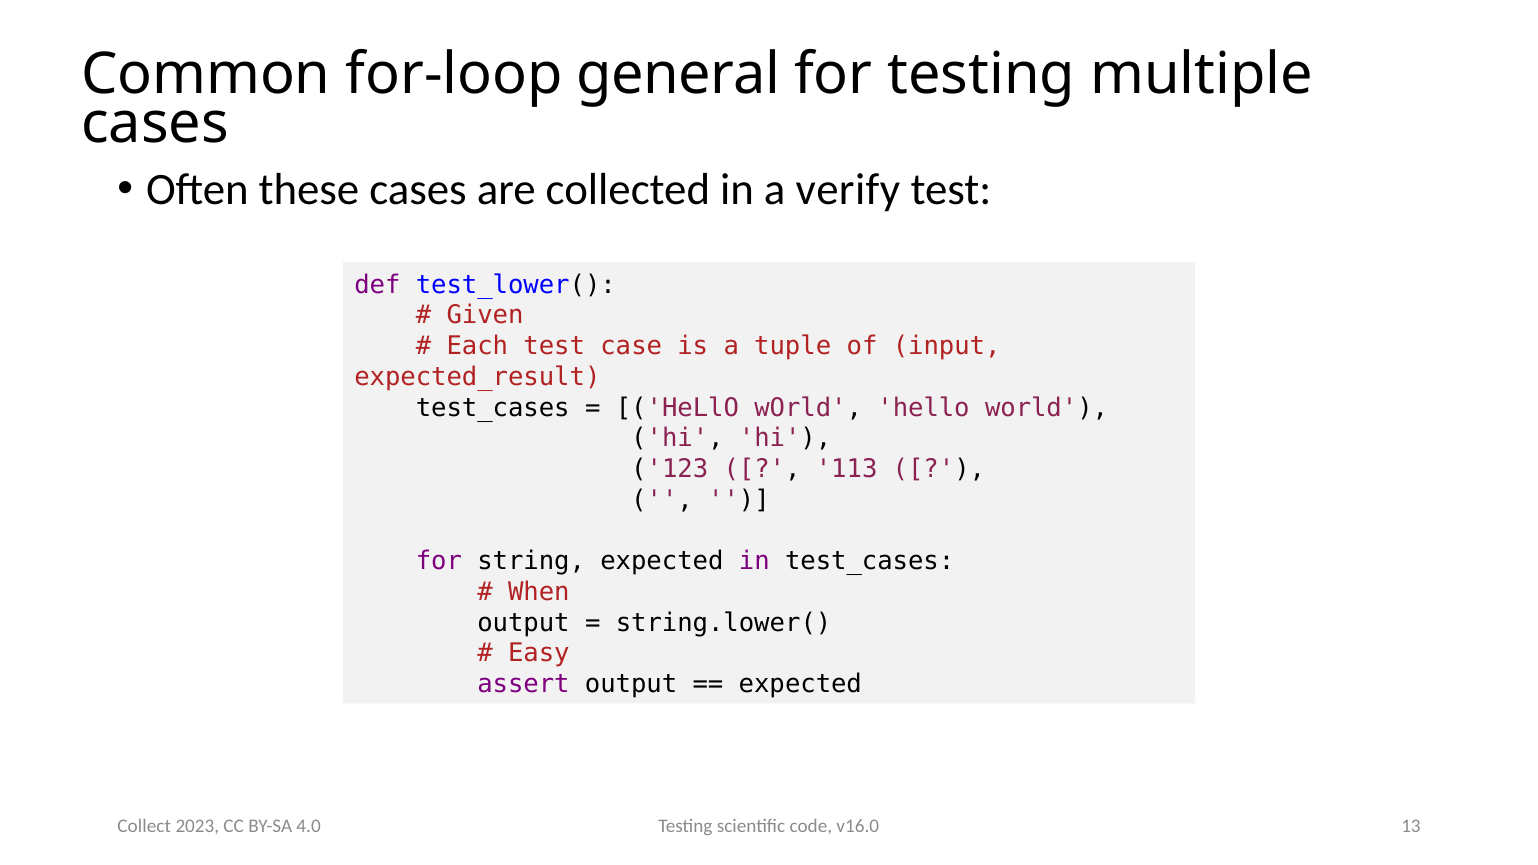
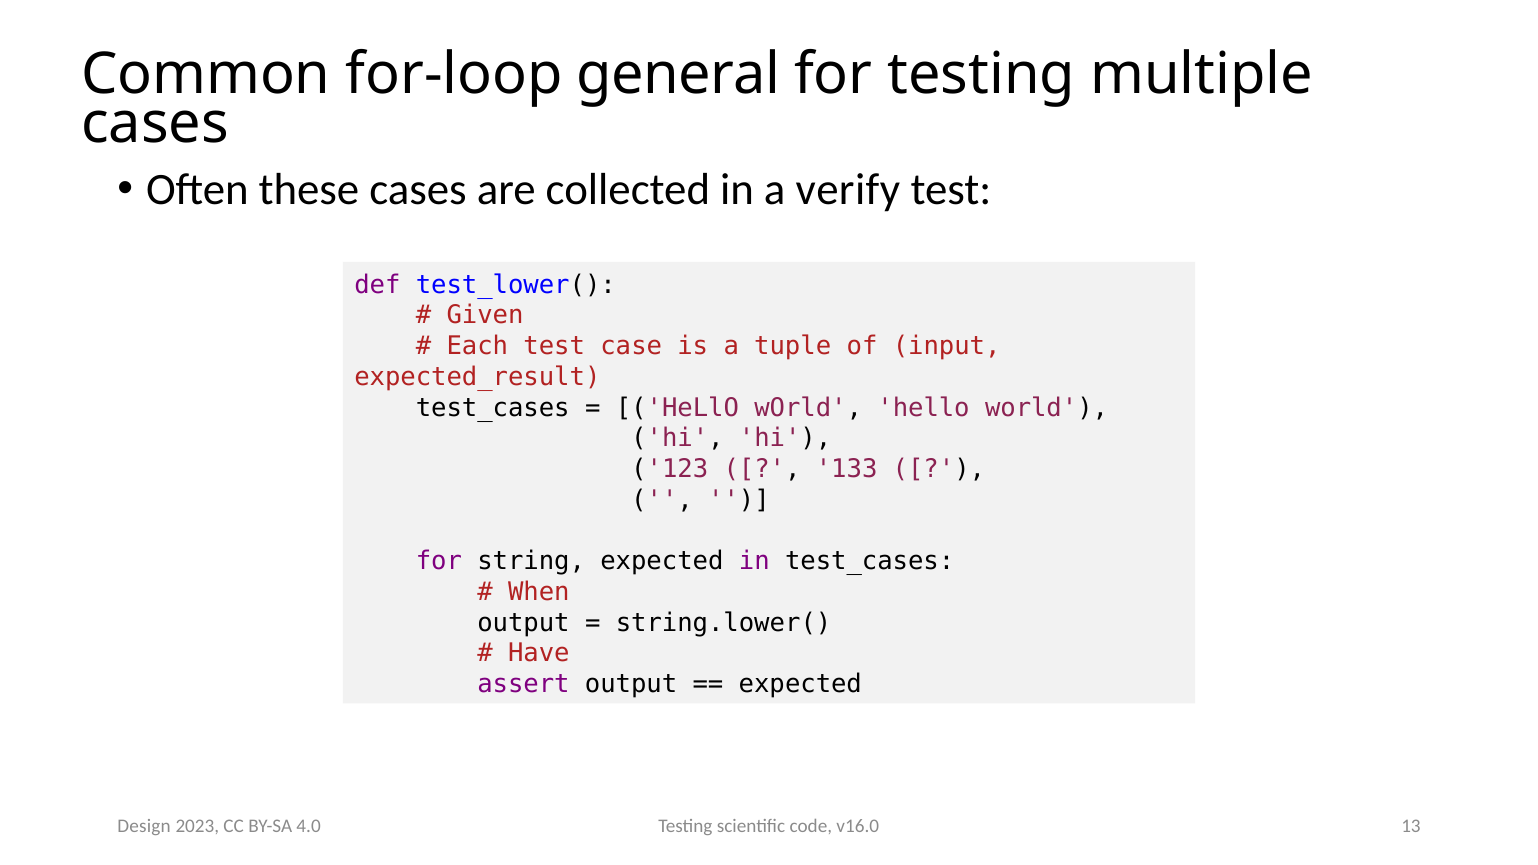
113: 113 -> 133 (847, 469)
Easy: Easy -> Have (539, 654)
Collect: Collect -> Design (144, 826)
